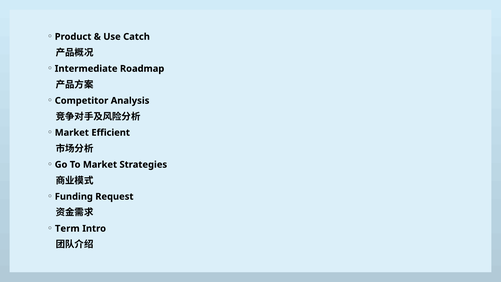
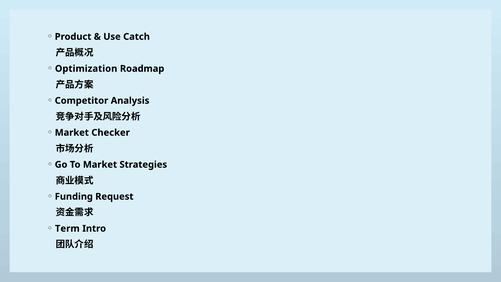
Intermediate: Intermediate -> Optimization (86, 69)
Efficient: Efficient -> Checker (111, 133)
